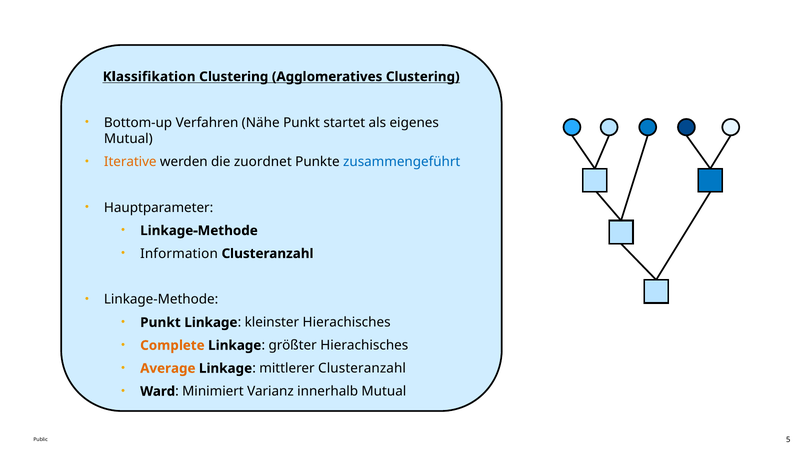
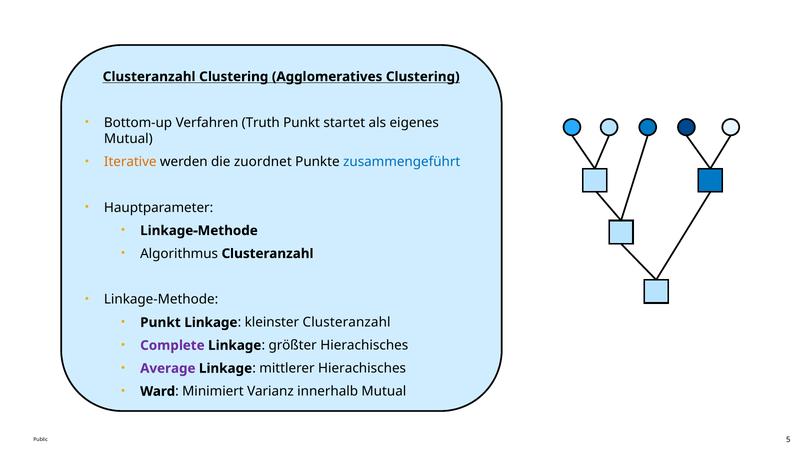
Klassifikation: Klassifikation -> Clusteranzahl (149, 77)
Nähe: Nähe -> Truth (261, 122)
Information: Information -> Algorithmus (179, 253)
kleinster Hierachisches: Hierachisches -> Clusteranzahl (347, 322)
Complete colour: orange -> purple (172, 345)
Average colour: orange -> purple (168, 368)
mittlerer Clusteranzahl: Clusteranzahl -> Hierachisches (362, 368)
